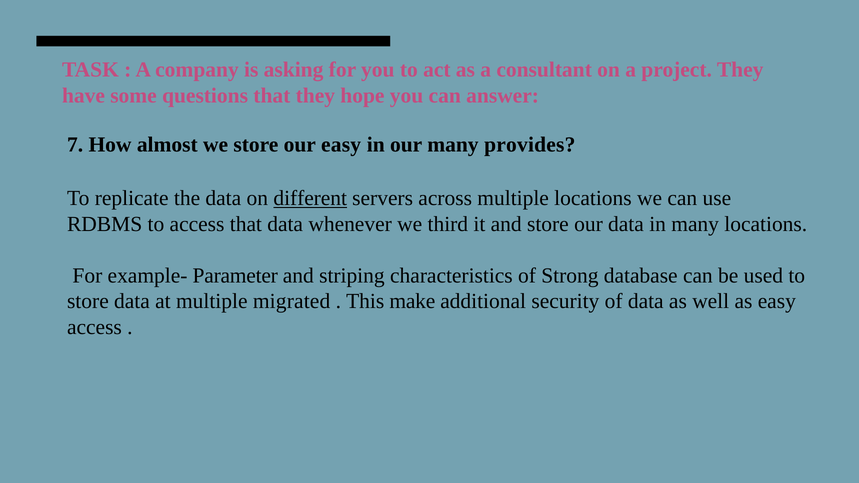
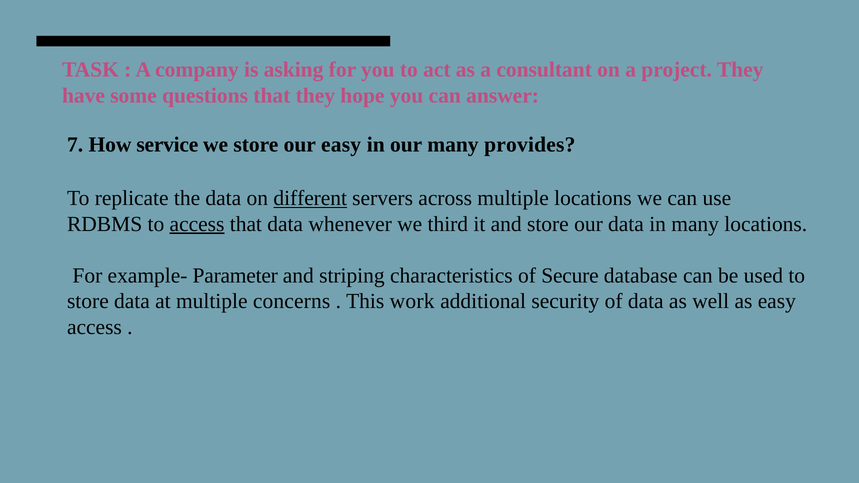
almost: almost -> service (167, 145)
access underline: none -> present (197, 224)
Strong: Strong -> Secure (570, 276)
migrated: migrated -> concerns (292, 301)
make: make -> work (412, 301)
